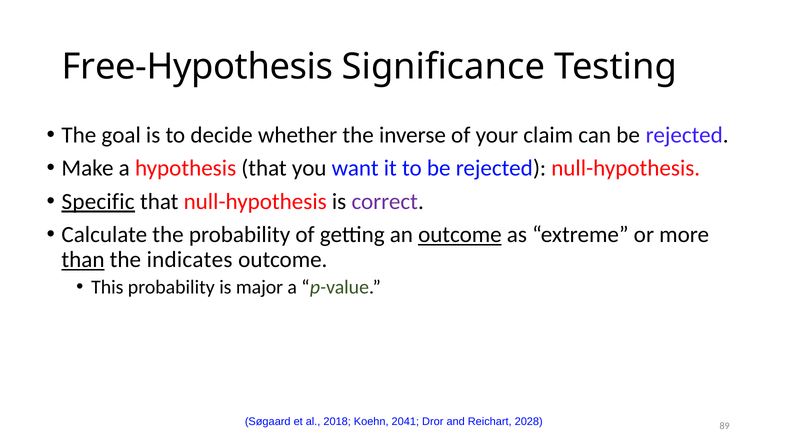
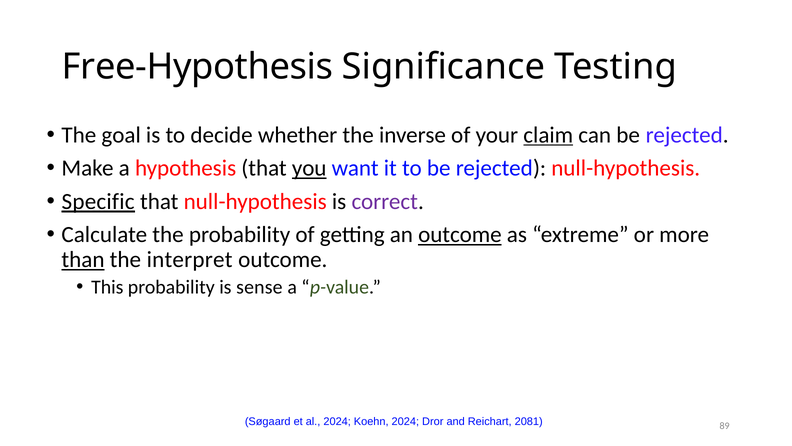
claim underline: none -> present (548, 135)
you underline: none -> present (309, 168)
indicates: indicates -> interpret (190, 259)
major: major -> sense (259, 287)
al 2018: 2018 -> 2024 (337, 421)
Koehn 2041: 2041 -> 2024 (405, 421)
2028: 2028 -> 2081 (529, 421)
